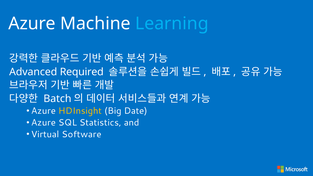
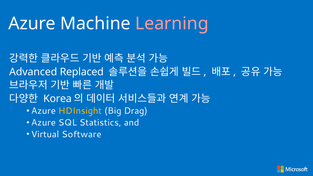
Learning colour: light blue -> pink (172, 24)
Required: Required -> Replaced (82, 72)
Batch: Batch -> Korea (58, 99)
Date: Date -> Drag (136, 111)
